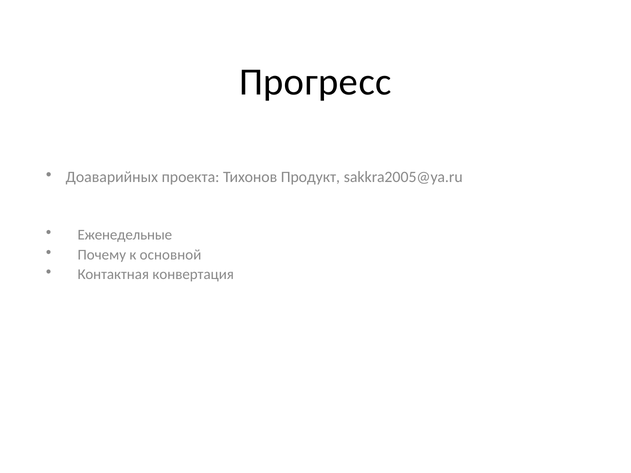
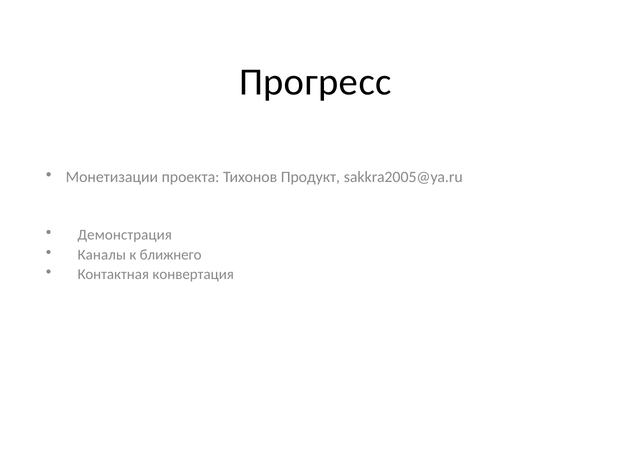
Доаварийных: Доаварийных -> Монетизации (112, 177)
Еженедельные: Еженедельные -> Демонстрация (125, 235)
Почему: Почему -> Каналы (102, 255)
основной: основной -> ближнего (171, 255)
